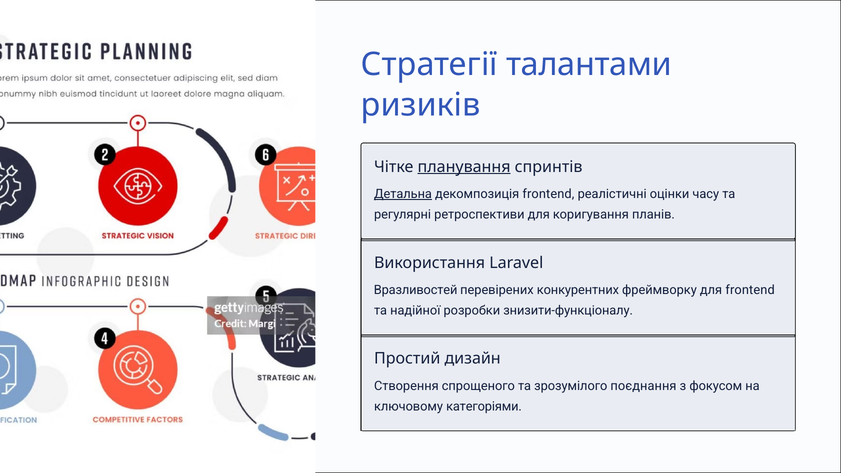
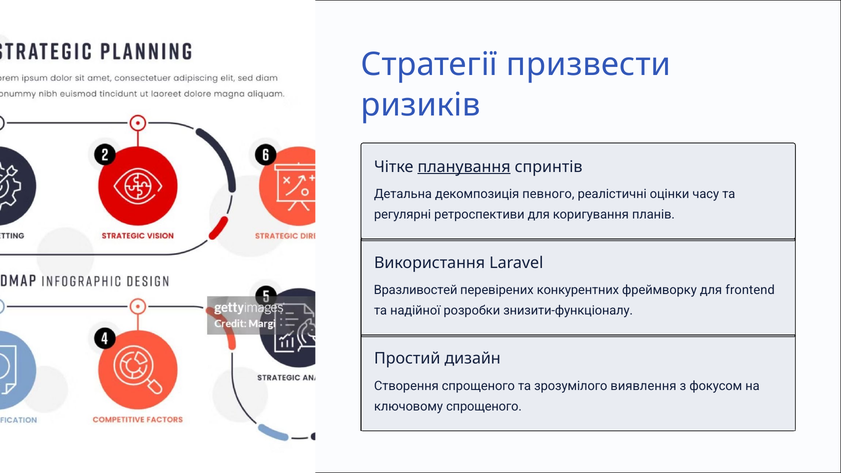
талантами: талантами -> призвести (589, 64)
Детальна underline: present -> none (403, 194)
декомпозиція frontend: frontend -> певного (548, 194)
поєднання: поєднання -> виявлення (643, 386)
ключовому категоріями: категоріями -> спрощеного (484, 407)
